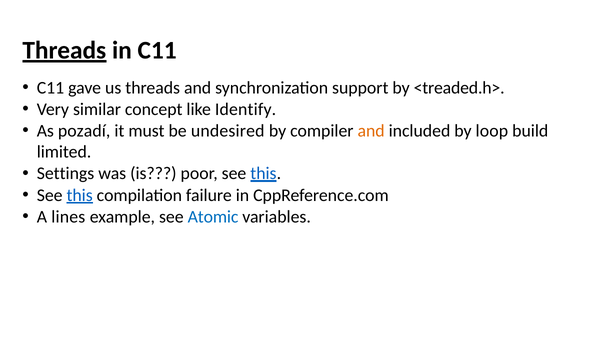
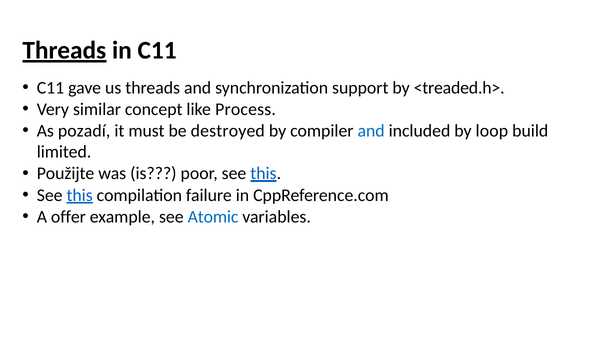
Identify: Identify -> Process (246, 109)
undesired: undesired -> destroyed (228, 131)
and colour: orange -> blue (371, 131)
Settings: Settings -> Použijte (66, 173)
lines: lines -> offer (68, 217)
